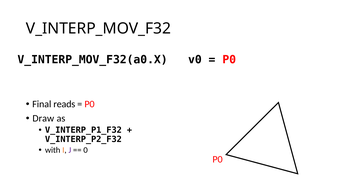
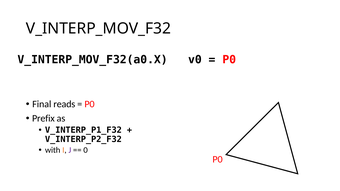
Draw: Draw -> Prefix (43, 119)
